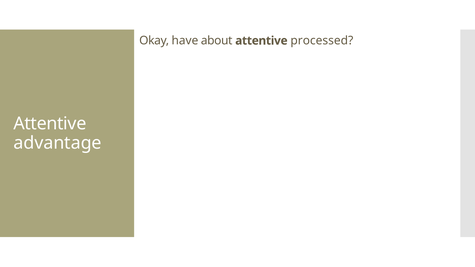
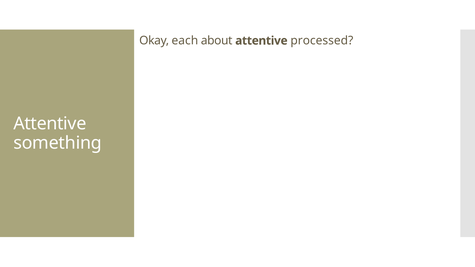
have: have -> each (185, 41)
advantage: advantage -> something (58, 143)
